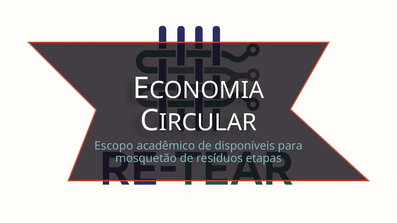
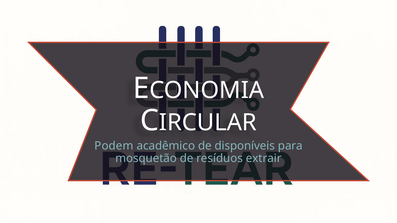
Escopo: Escopo -> Podem (114, 146)
etapas: etapas -> extrair (264, 159)
